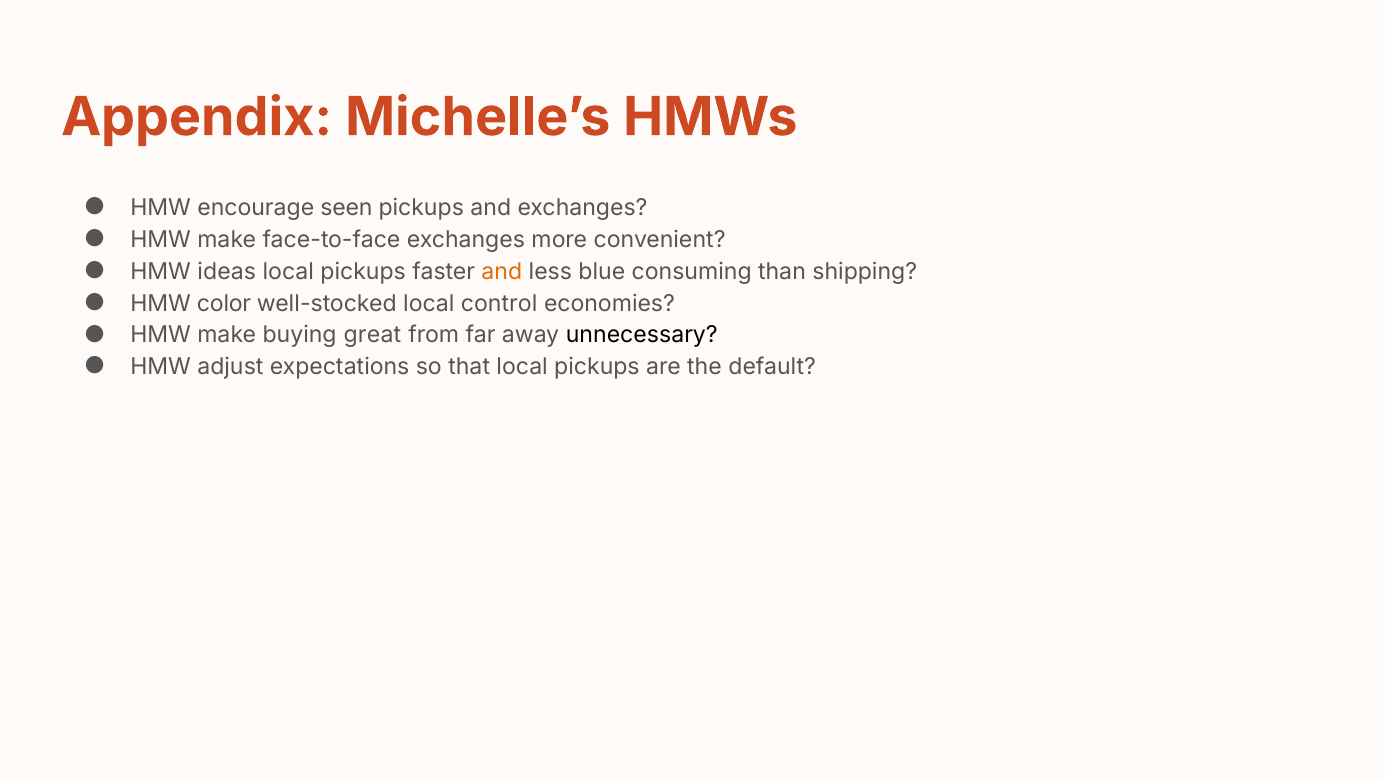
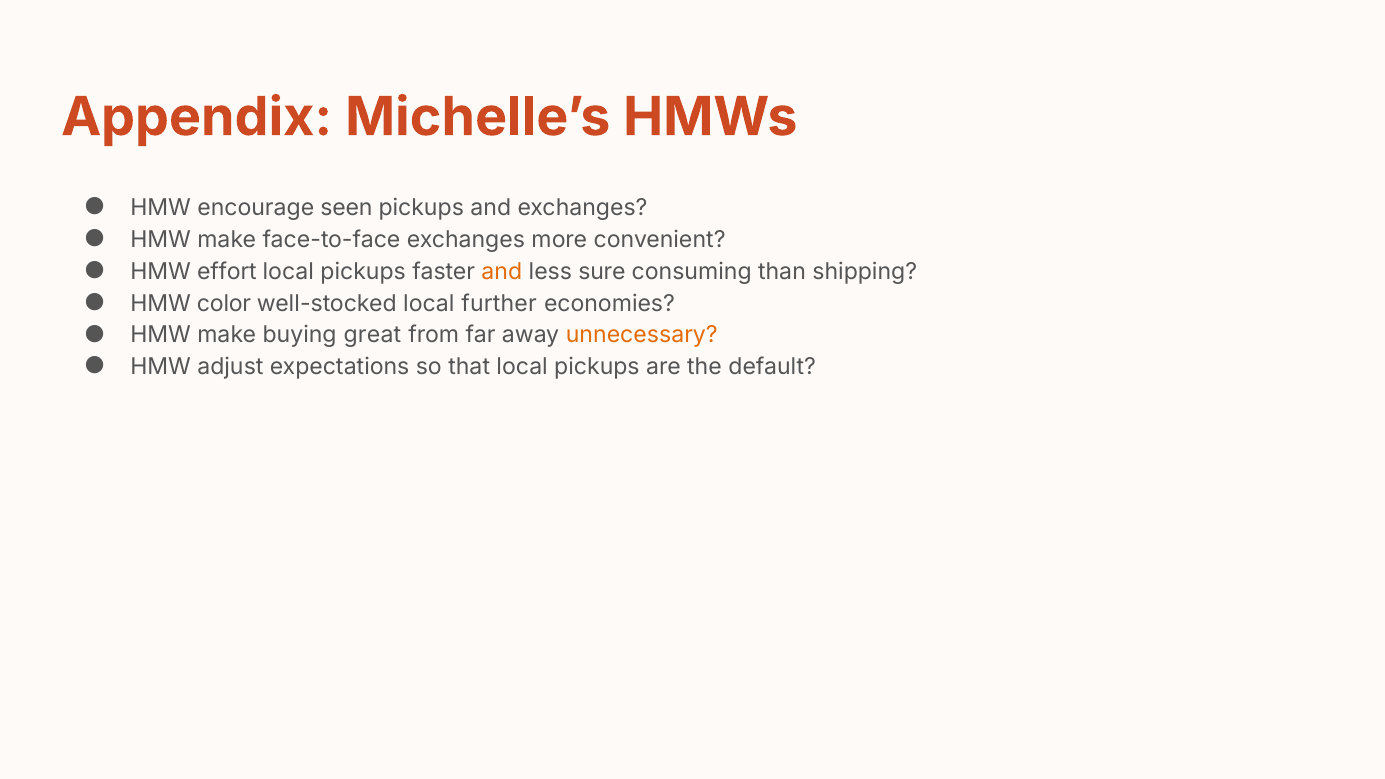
ideas: ideas -> effort (227, 272)
blue: blue -> sure (602, 272)
control: control -> further (499, 304)
unnecessary colour: black -> orange (642, 335)
